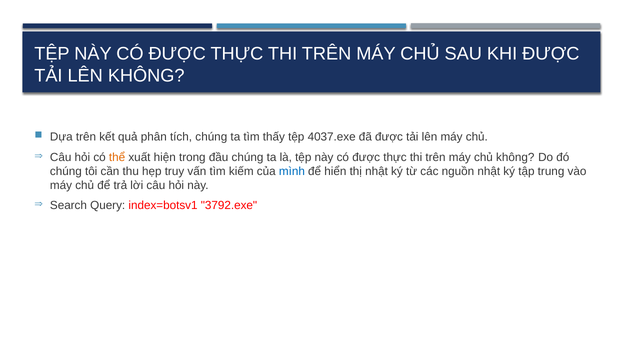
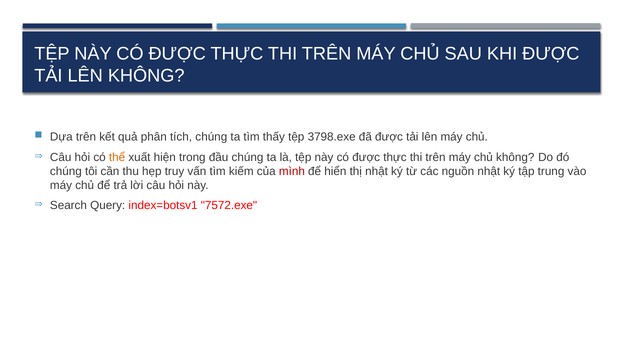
4037.exe: 4037.exe -> 3798.exe (332, 137)
mình colour: blue -> red (292, 171)
3792.exe: 3792.exe -> 7572.exe (229, 205)
